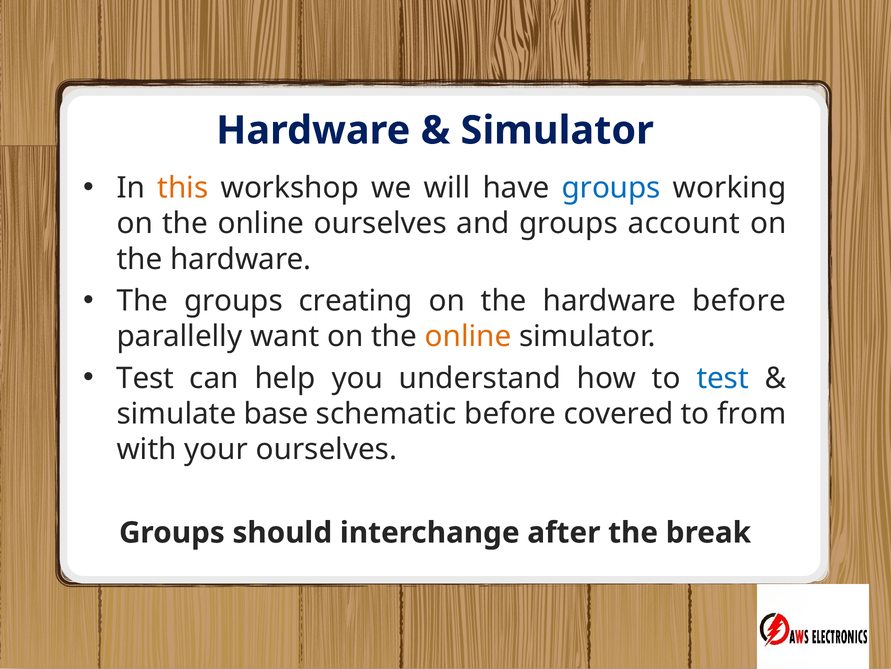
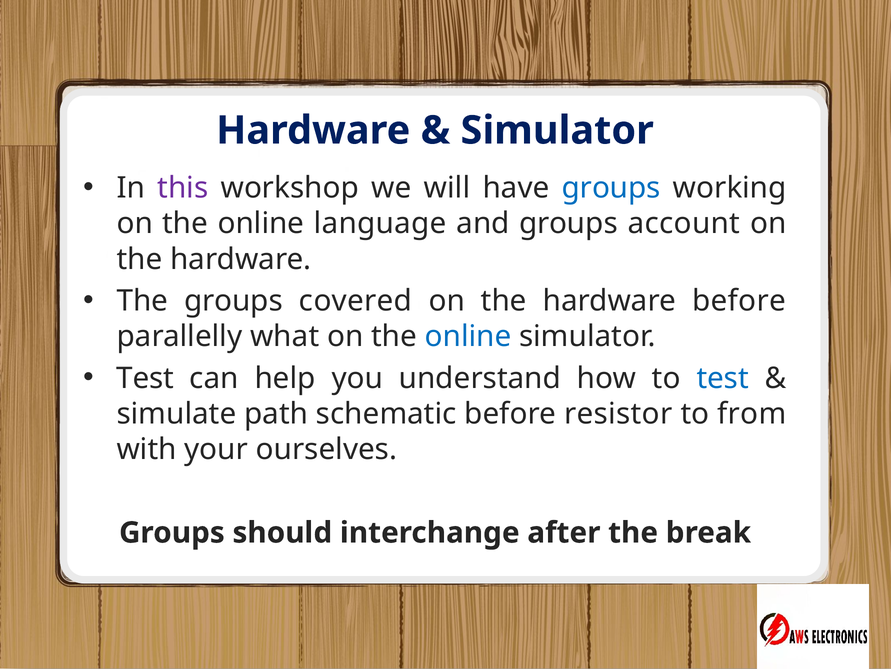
this colour: orange -> purple (183, 188)
online ourselves: ourselves -> language (380, 223)
creating: creating -> covered (356, 301)
want: want -> what (285, 336)
online colour: orange -> blue (468, 336)
base: base -> path (276, 413)
covered: covered -> resistor (618, 413)
